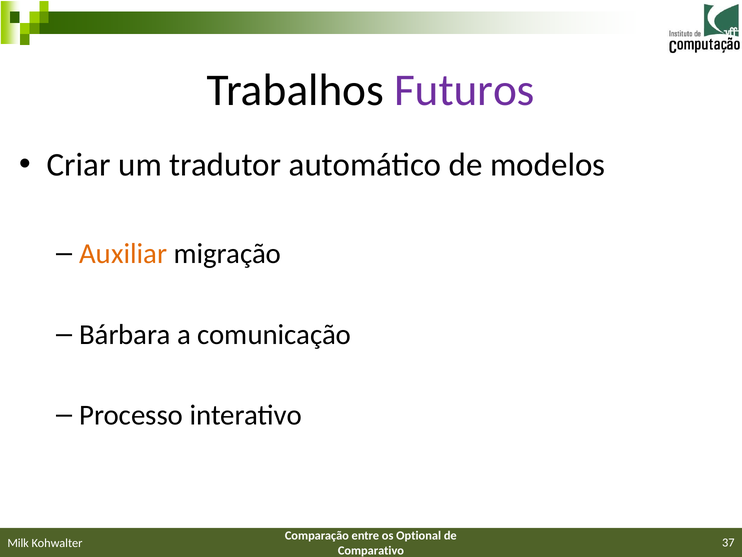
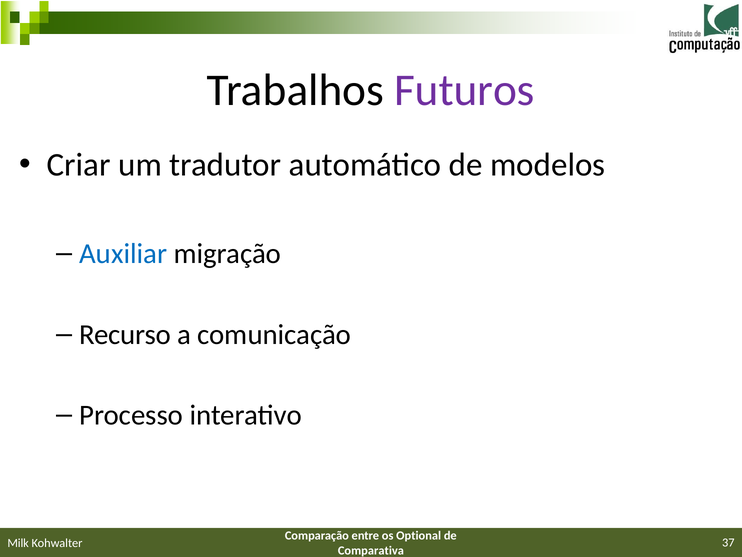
Auxiliar colour: orange -> blue (123, 254)
Bárbara: Bárbara -> Recurso (125, 334)
Comparativo: Comparativo -> Comparativa (371, 550)
